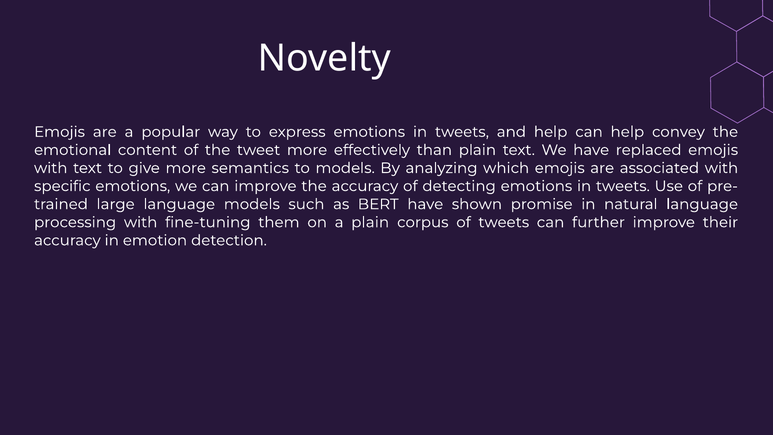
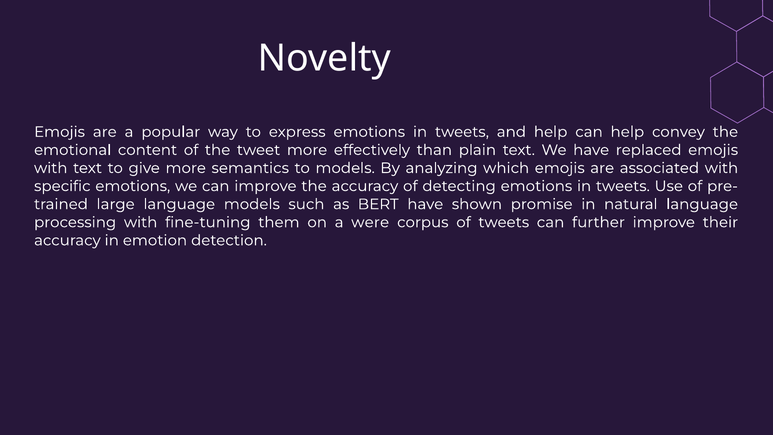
a plain: plain -> were (370, 222)
